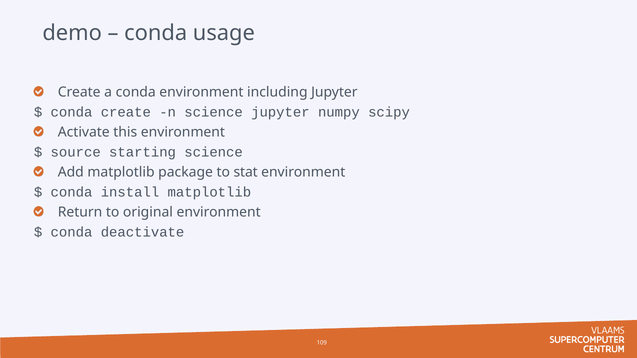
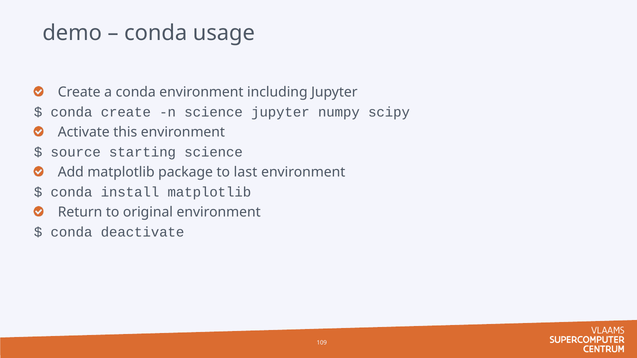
stat: stat -> last (246, 172)
